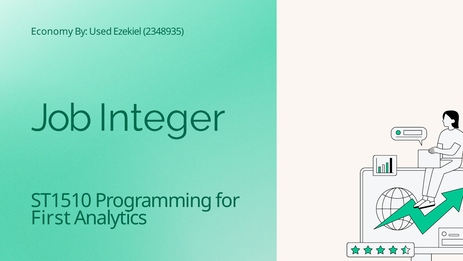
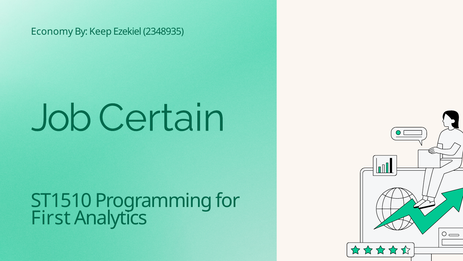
Used: Used -> Keep (101, 32)
Integer: Integer -> Certain (162, 118)
